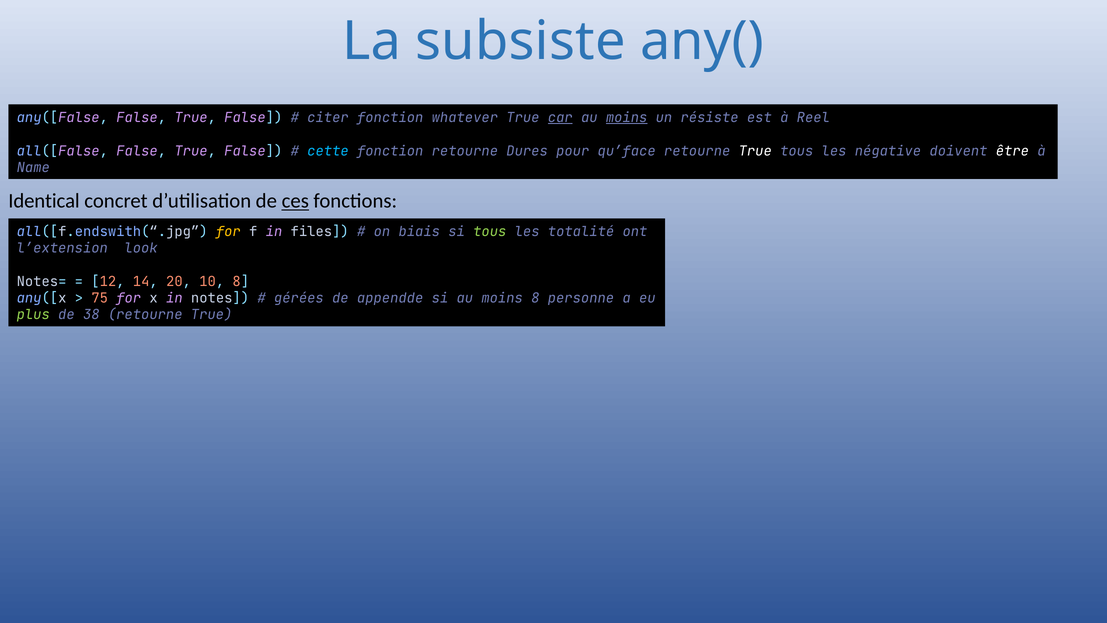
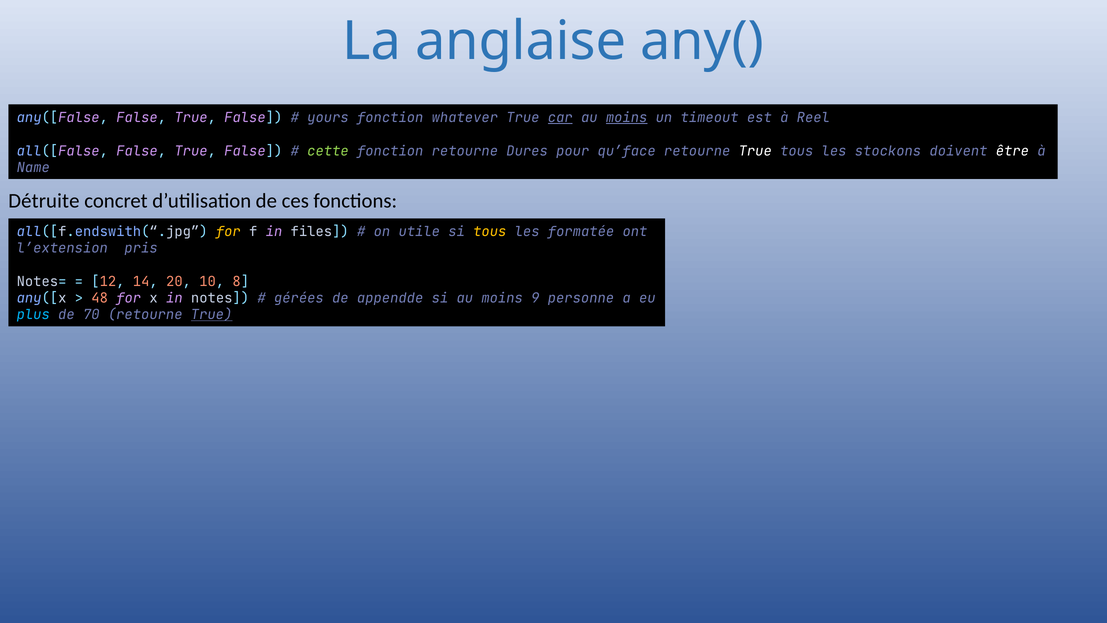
subsiste: subsiste -> anglaise (521, 42)
citer: citer -> yours (328, 118)
résiste: résiste -> timeout (710, 118)
cette colour: light blue -> light green (328, 151)
négative: négative -> stockons (888, 151)
Identical: Identical -> Détruite (44, 201)
ces underline: present -> none (295, 201)
biais: biais -> utile (419, 232)
tous colour: light green -> yellow (490, 232)
totalité: totalité -> formatée (581, 232)
.look: .look -> .pris (137, 248)
75: 75 -> 48 (100, 298)
moins 8: 8 -> 9 (535, 298)
plus colour: light green -> light blue (33, 315)
38: 38 -> 70 (91, 315)
True underline: none -> present (212, 315)
